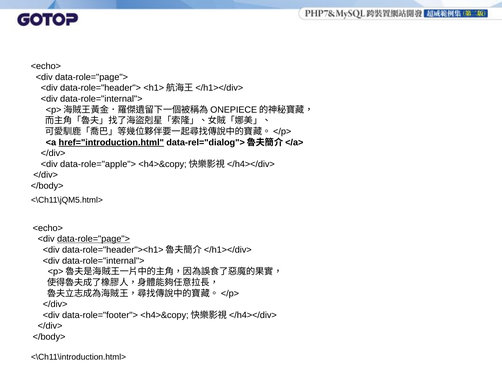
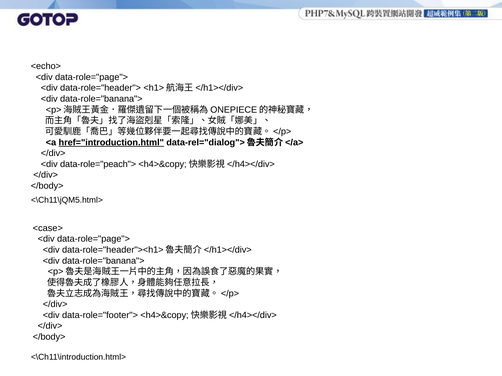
data-role="internal">: data-role="internal"> -> data-role="banana"> (101, 99)
data-role="apple">: data-role="apple"> -> data-role="peach"> (98, 164)
<echo>: <echo> -> <case> (48, 228)
data-role="page"> underline: present -> none (93, 239)
data-role="internal">: data-role="internal"> -> data-role="banana"> (103, 261)
